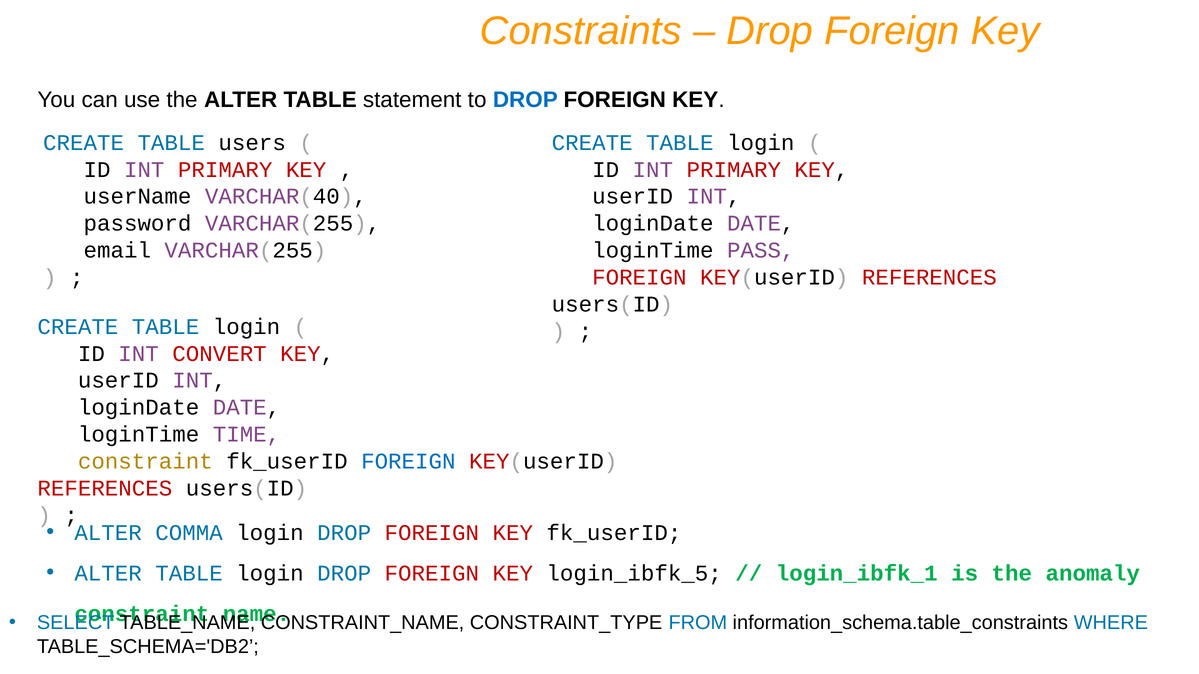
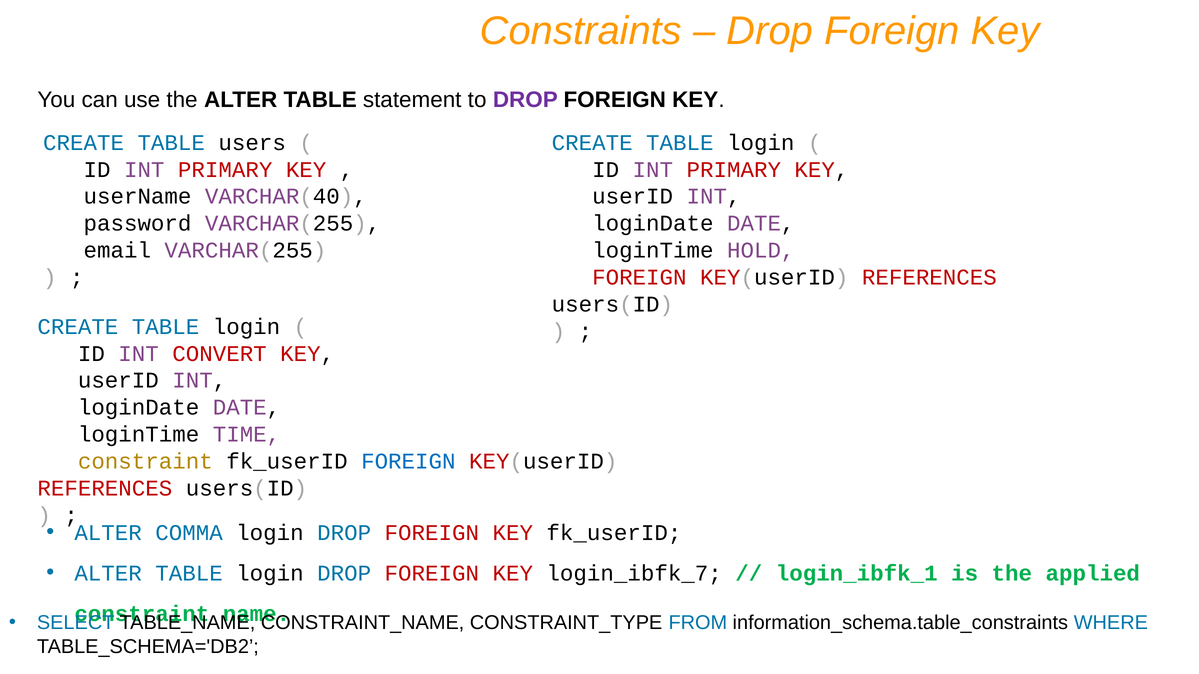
DROP colour: blue -> purple (525, 100)
PASS: PASS -> HOLD (761, 251)
login_ibfk_5: login_ibfk_5 -> login_ibfk_7 (634, 574)
anomaly: anomaly -> applied (1093, 574)
